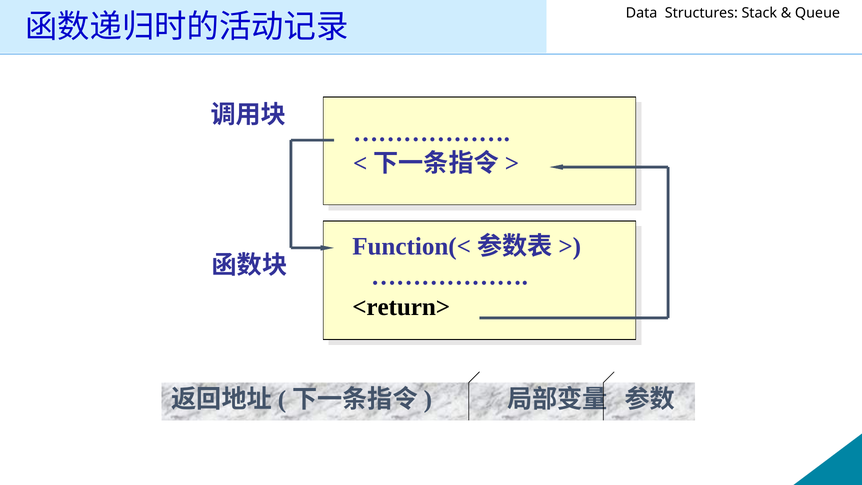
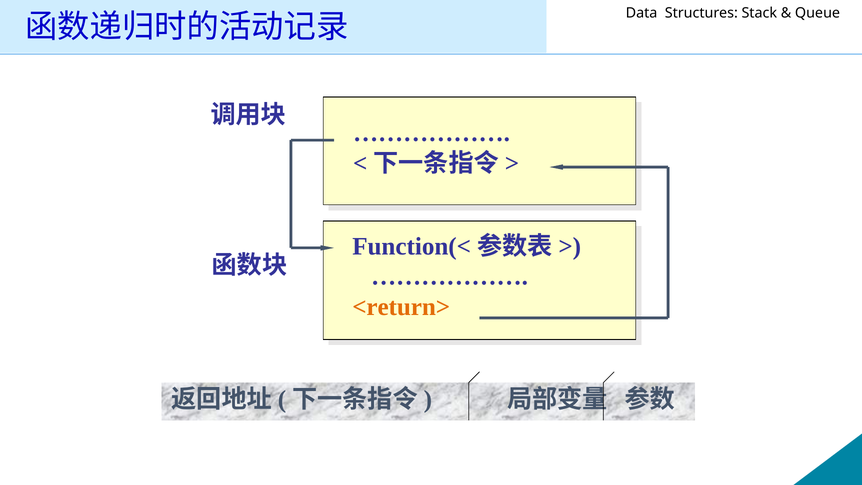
<return> colour: black -> orange (401, 307)
